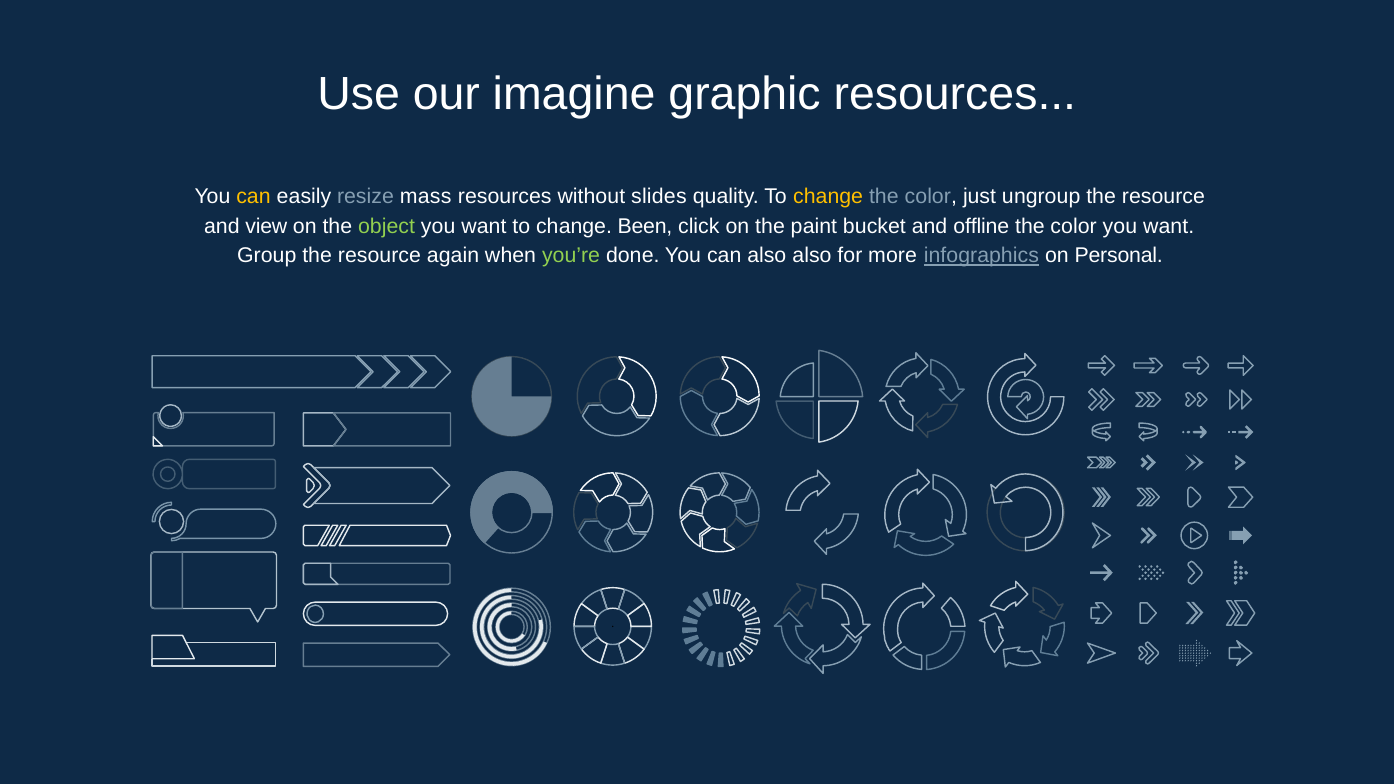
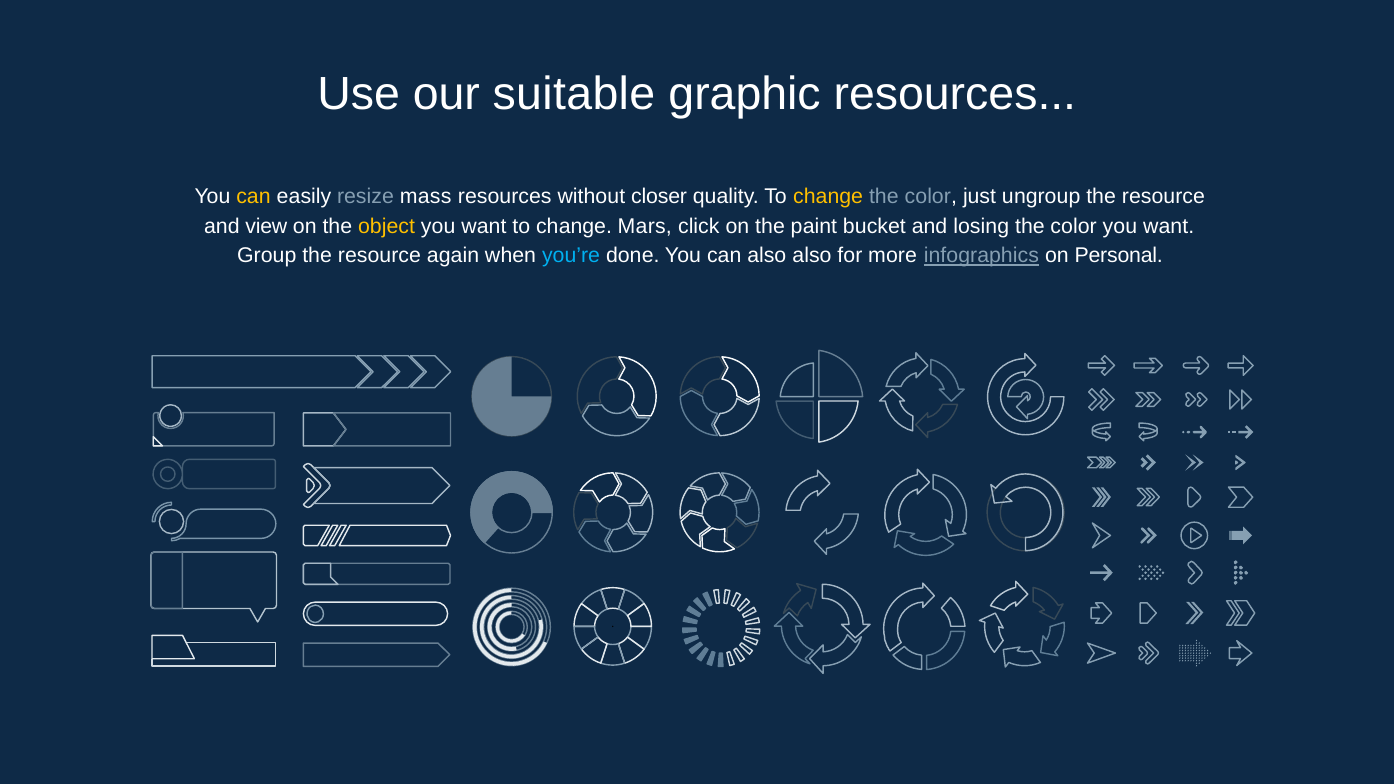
imagine: imagine -> suitable (574, 94)
slides: slides -> closer (659, 197)
object colour: light green -> yellow (387, 226)
Been: Been -> Mars (645, 226)
offline: offline -> losing (981, 226)
you’re colour: light green -> light blue (571, 256)
